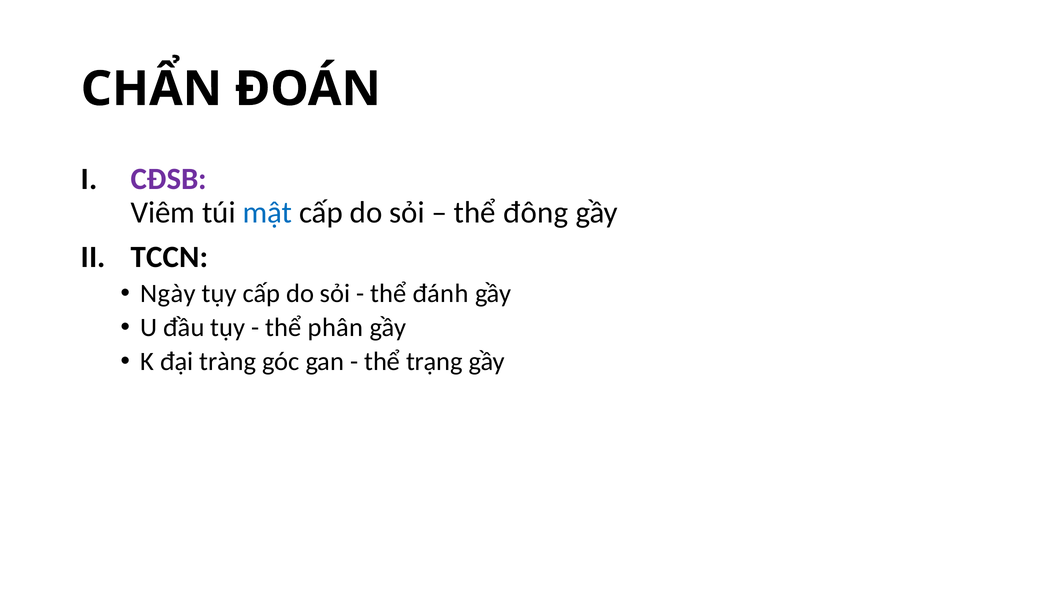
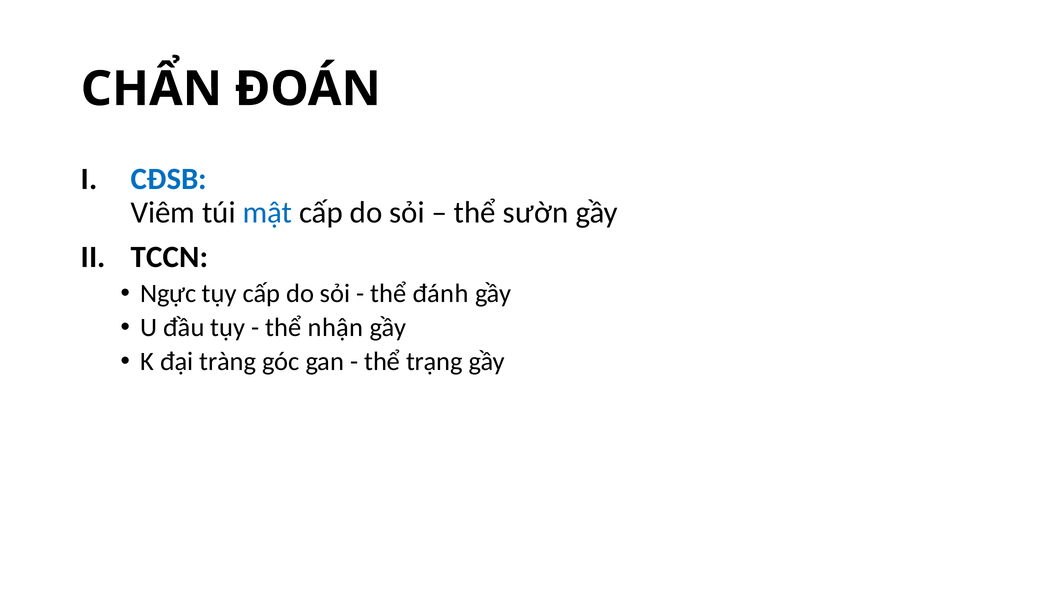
CĐSB colour: purple -> blue (169, 179)
đông: đông -> sườn (536, 213)
Ngày: Ngày -> Ngực (168, 294)
phân: phân -> nhận (335, 328)
